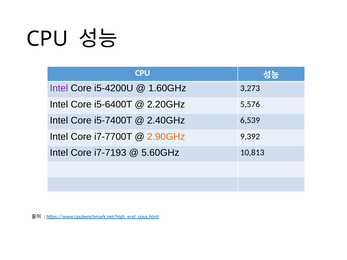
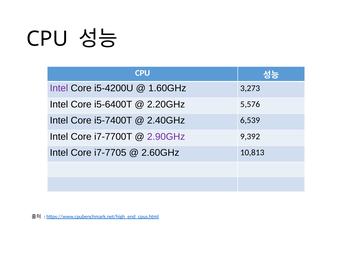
2.90GHz colour: orange -> purple (166, 137)
i7-7193: i7-7193 -> i7-7705 (110, 153)
5.60GHz: 5.60GHz -> 2.60GHz (160, 153)
